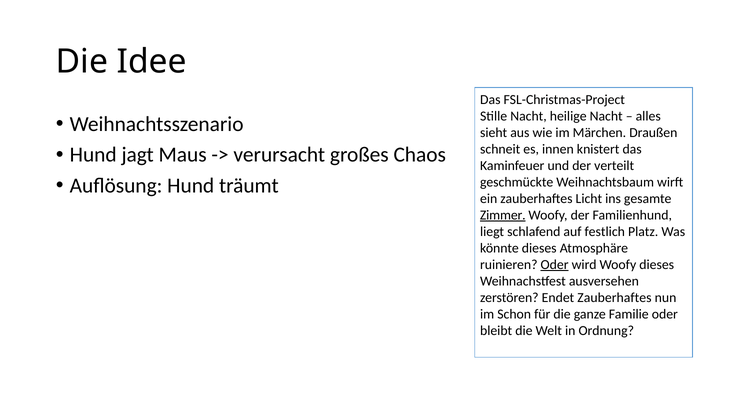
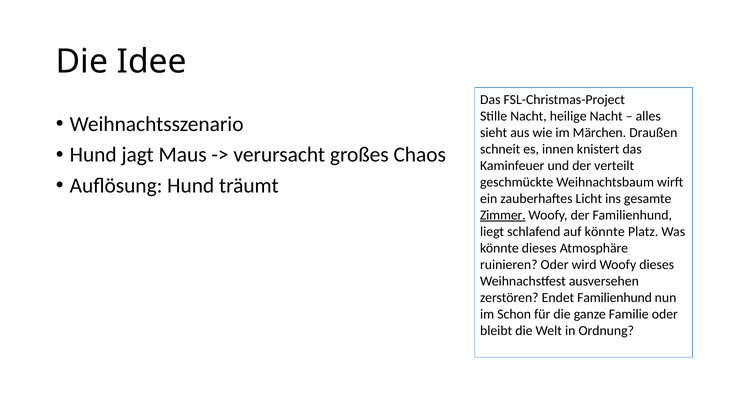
auf festlich: festlich -> könnte (605, 232)
Oder underline: present -> none (555, 265)
Endet Zauberhaftes: Zauberhaftes -> Familienhund (615, 298)
